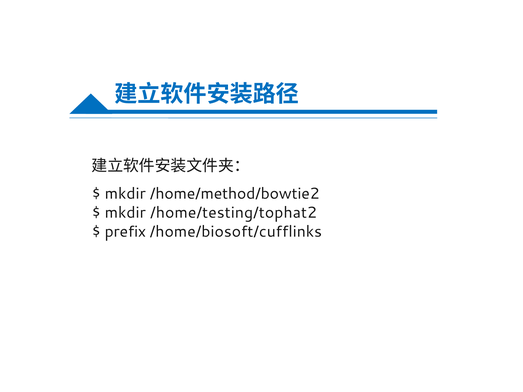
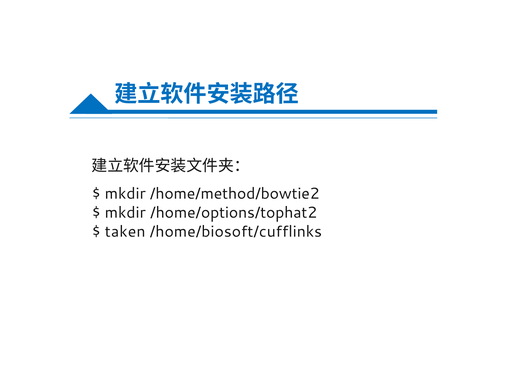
/home/testing/tophat2: /home/testing/tophat2 -> /home/options/tophat2 (234, 213)
prefix: prefix -> taken (125, 232)
